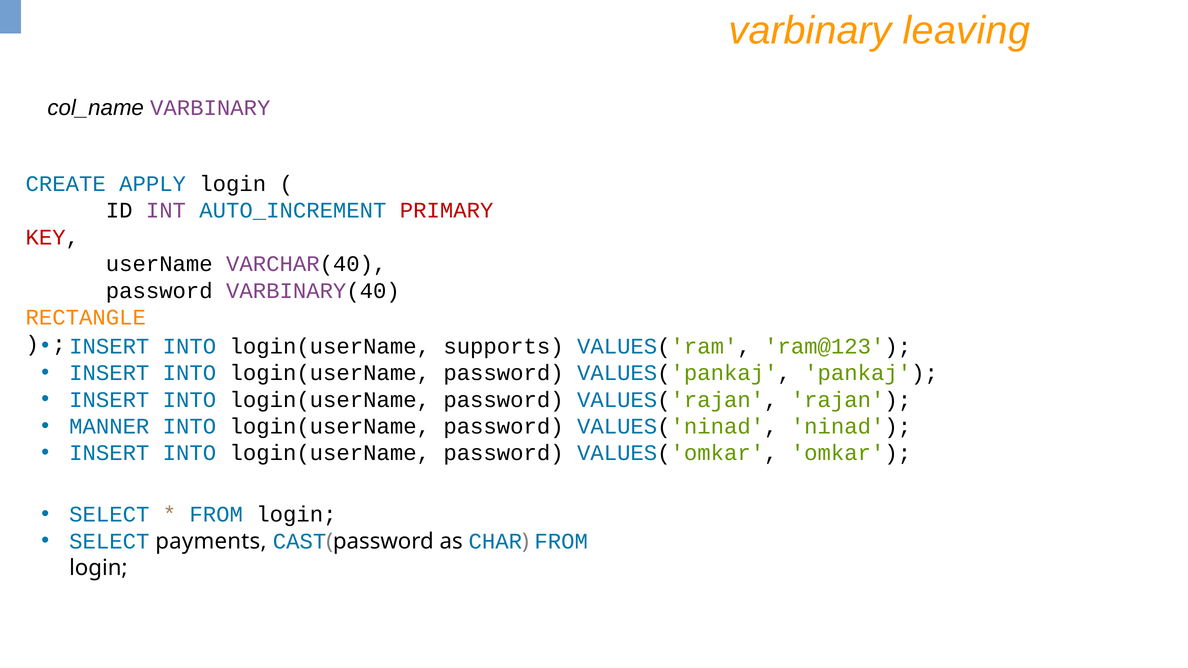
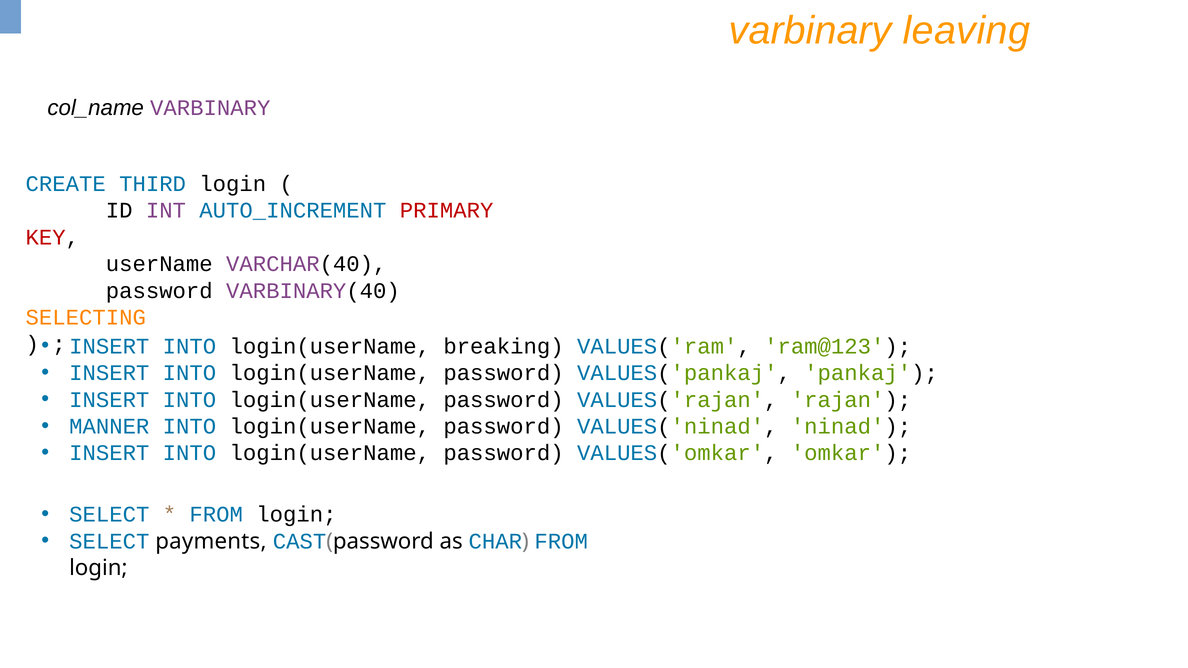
APPLY: APPLY -> THIRD (153, 184)
RECTANGLE: RECTANGLE -> SELECTING (86, 318)
supports: supports -> breaking (504, 346)
